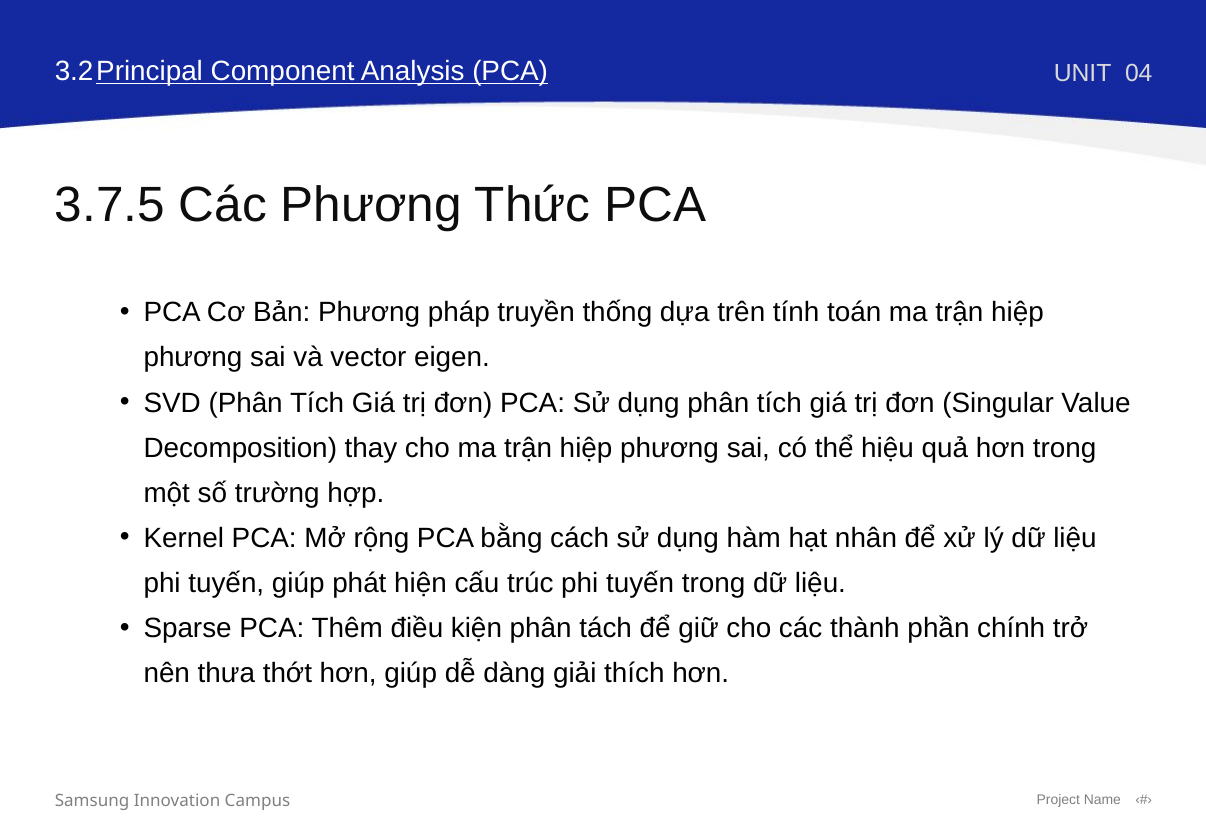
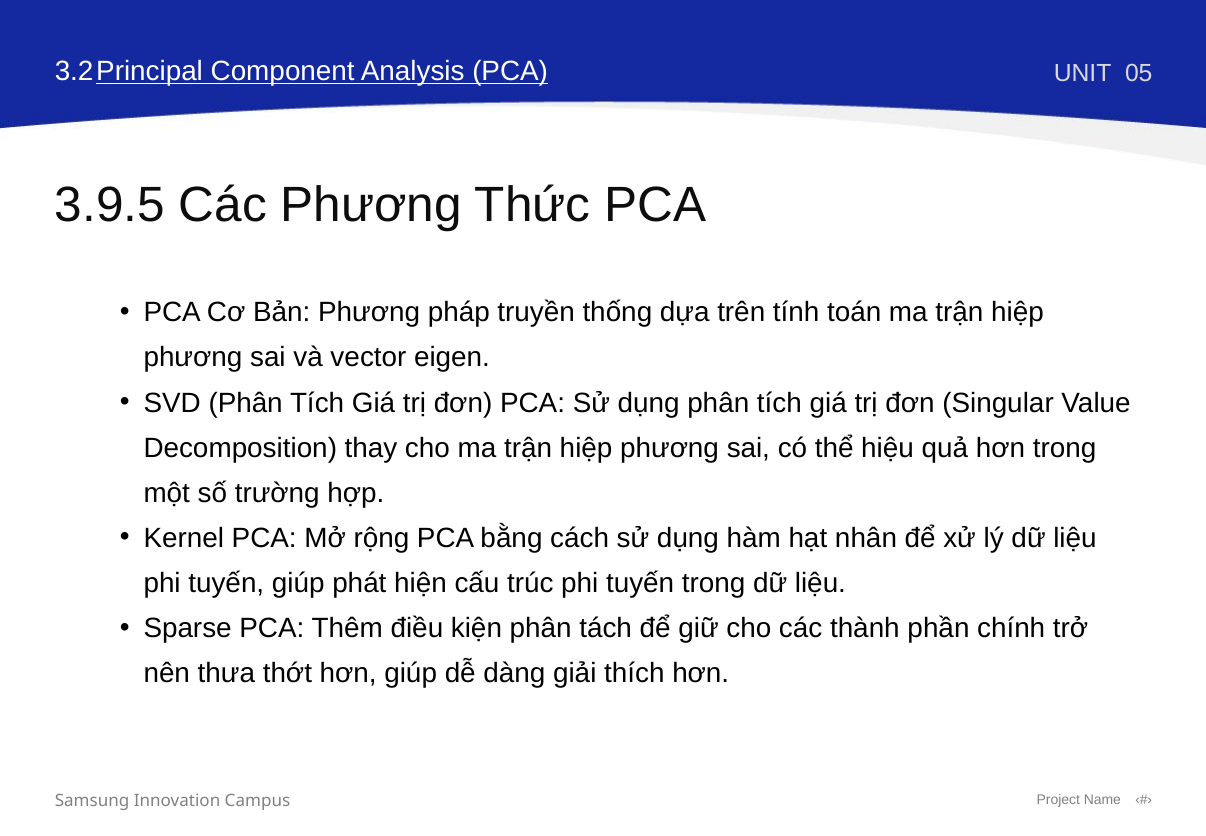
04: 04 -> 05 (1139, 73)
3.7.5: 3.7.5 -> 3.9.5 (110, 205)
